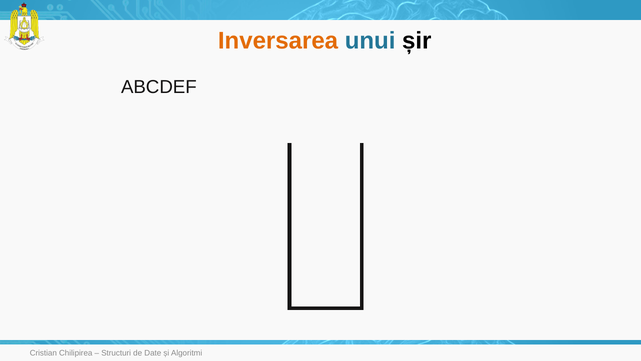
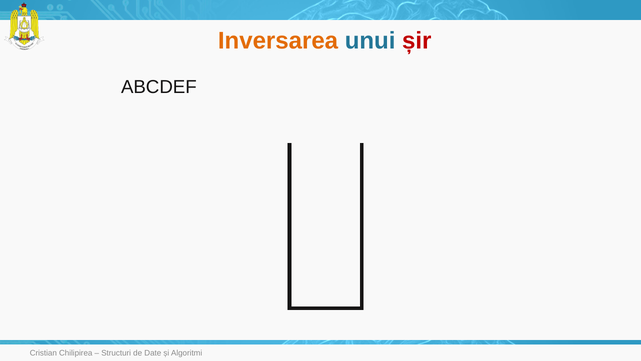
șir colour: black -> red (417, 41)
